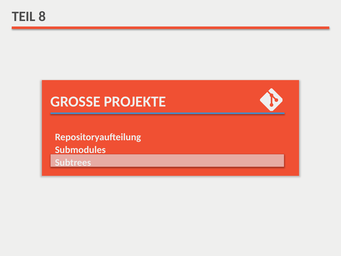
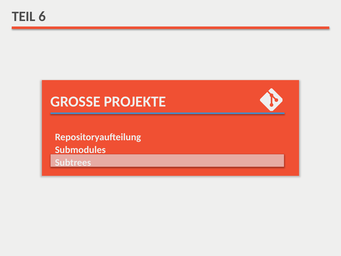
8: 8 -> 6 (42, 16)
